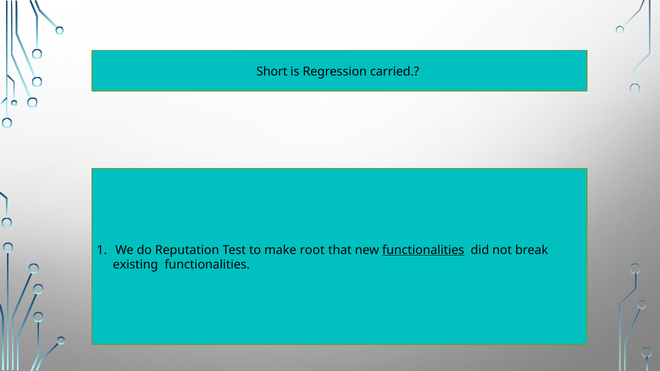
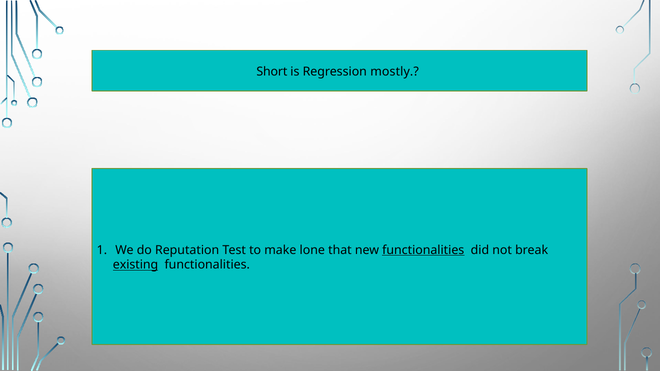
carried: carried -> mostly (395, 71)
root: root -> lone (312, 250)
existing underline: none -> present (135, 265)
